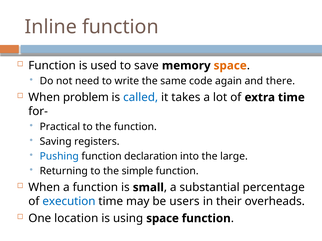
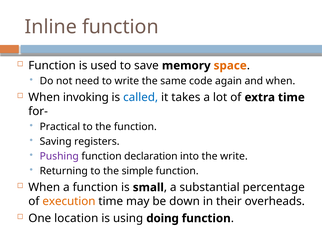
and there: there -> when (280, 81)
problem: problem -> invoking (86, 98)
Pushing colour: blue -> purple (59, 157)
the large: large -> write (234, 157)
execution colour: blue -> orange (69, 202)
users: users -> down (185, 202)
using space: space -> doing (163, 219)
